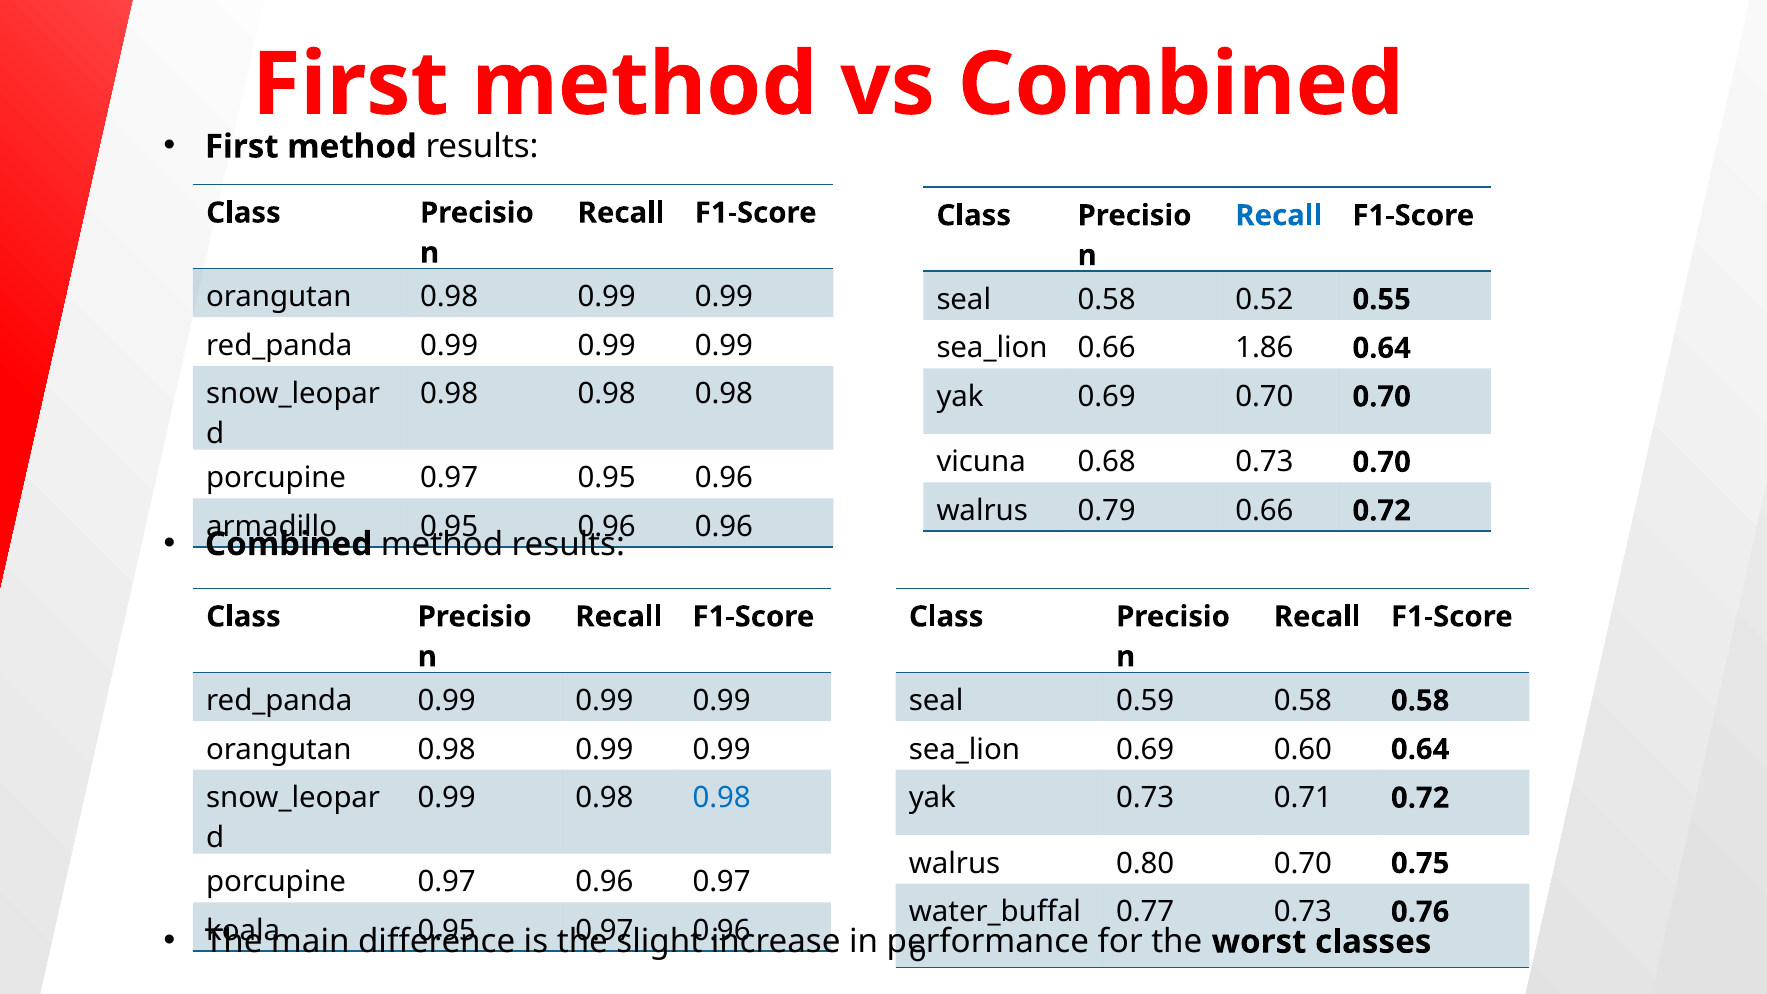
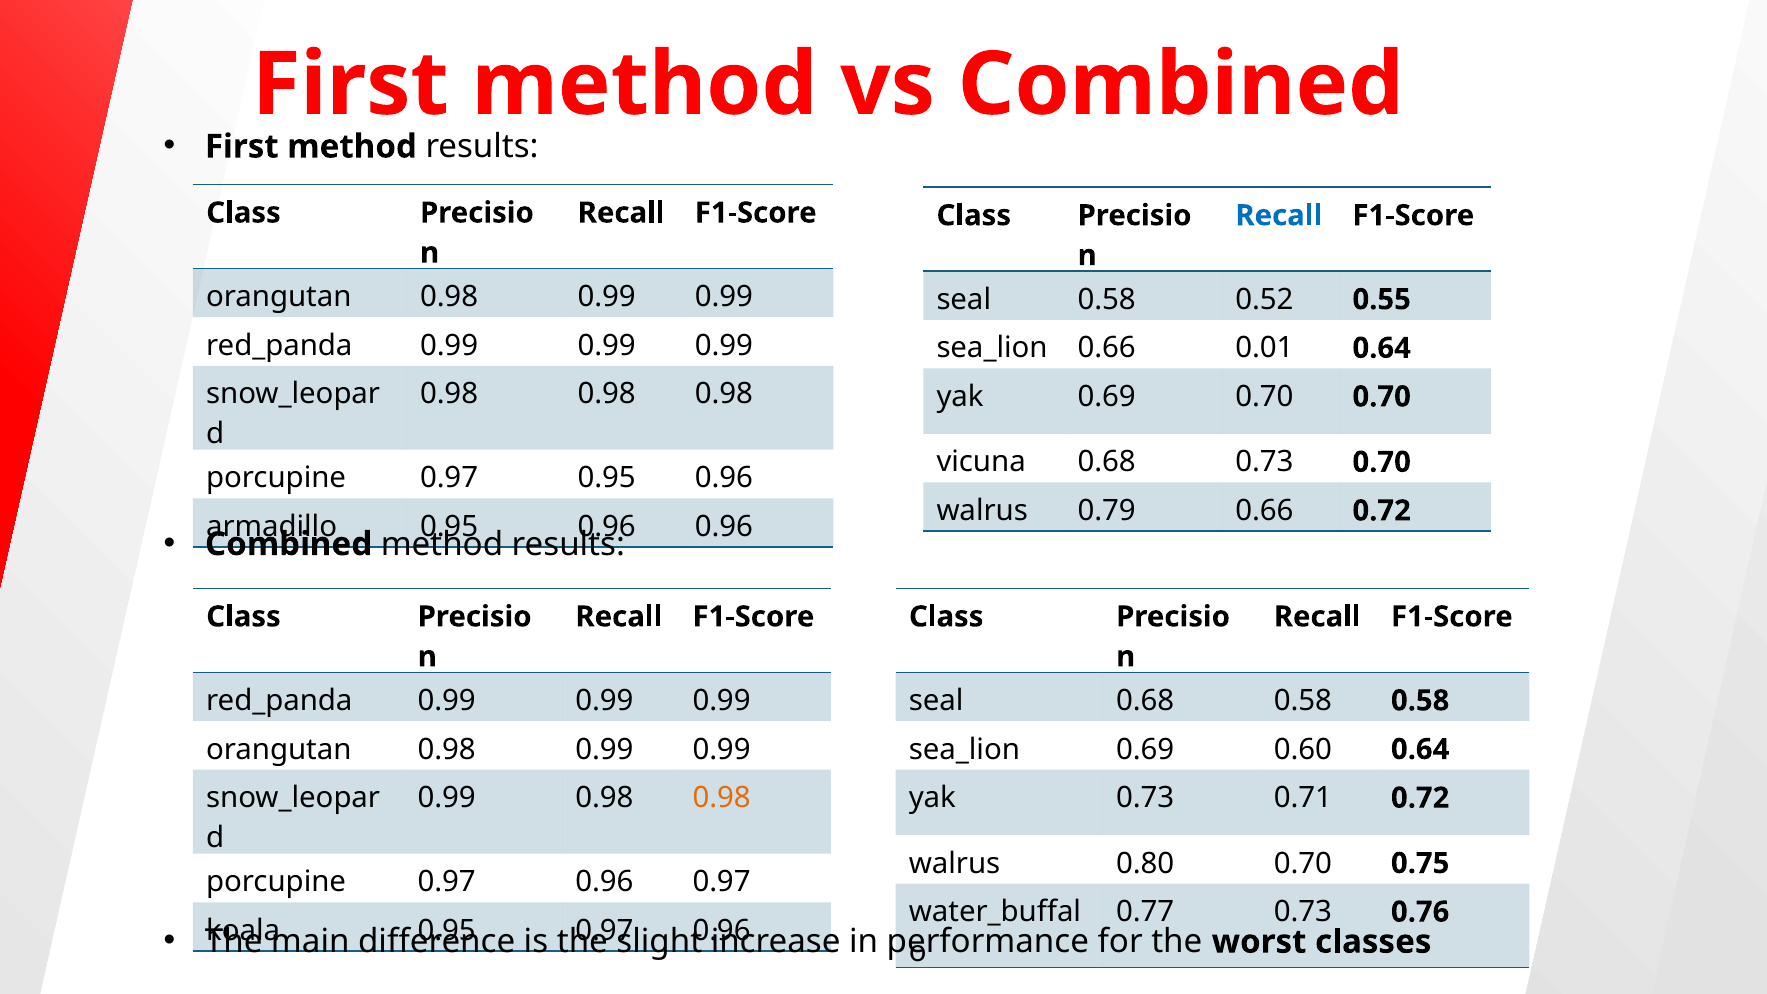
1.86: 1.86 -> 0.01 (1264, 348)
seal 0.59: 0.59 -> 0.68 (1145, 701)
0.98 colour: blue -> orange (722, 798)
